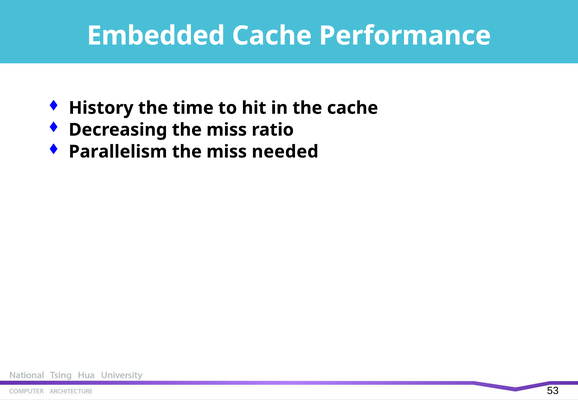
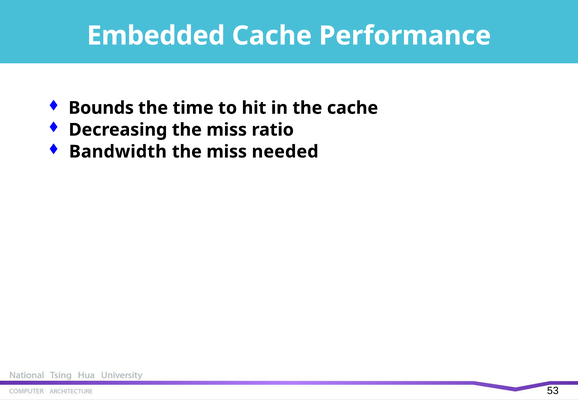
History: History -> Bounds (101, 108)
Parallelism: Parallelism -> Bandwidth (118, 152)
